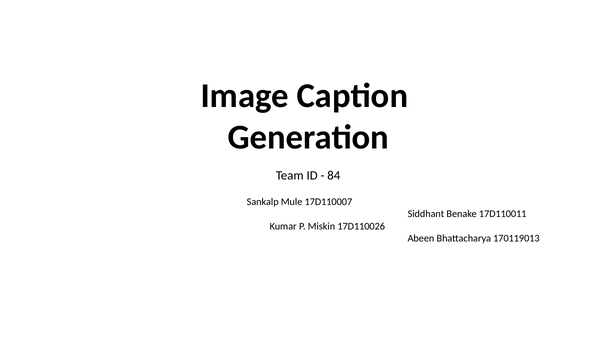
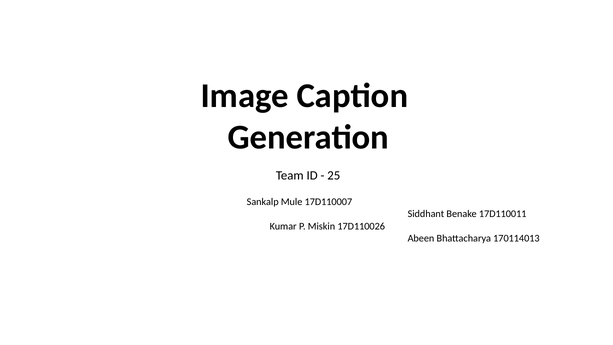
84: 84 -> 25 (334, 175)
170119013: 170119013 -> 170114013 (516, 238)
